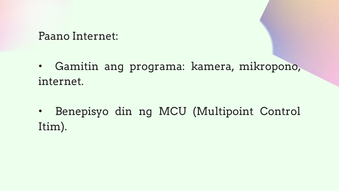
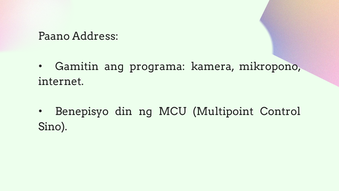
Paano Internet: Internet -> Address (95, 36)
Itim: Itim -> Sino (53, 127)
